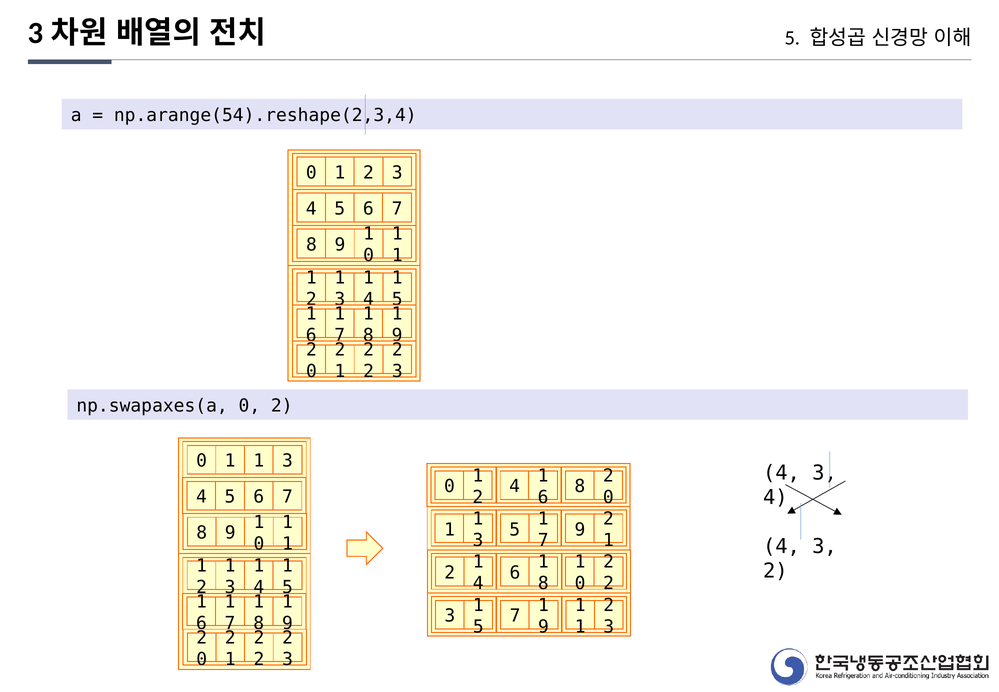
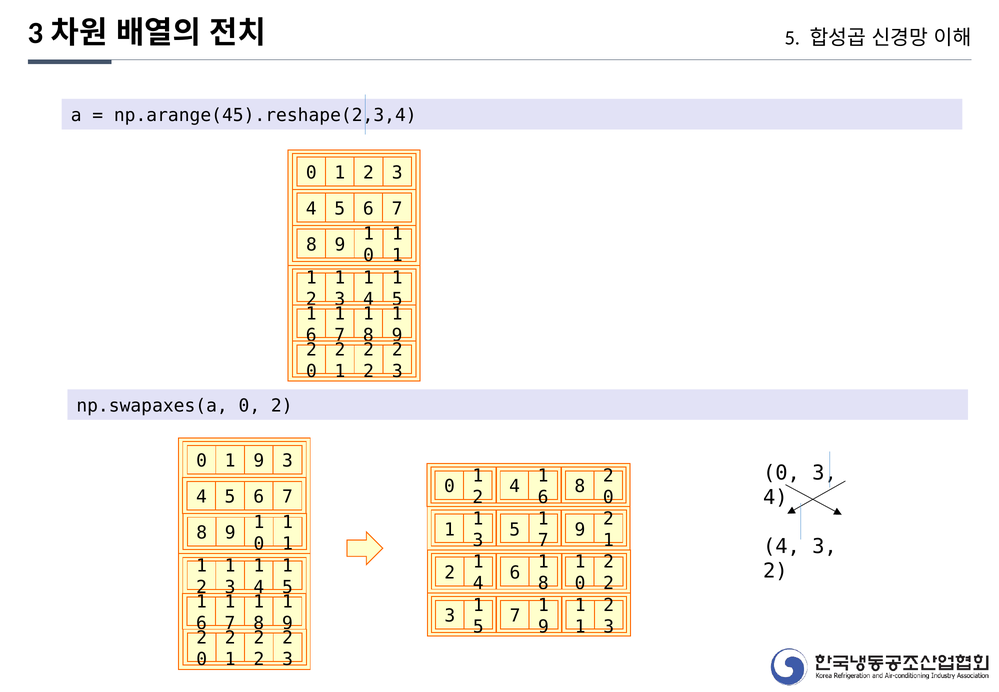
np.arange(54).reshape(2,3,4: np.arange(54).reshape(2,3,4 -> np.arange(45).reshape(2,3,4 (265, 115)
1: 1 -> 9 (259, 461)
4: 4 -> 0 (781, 473)
